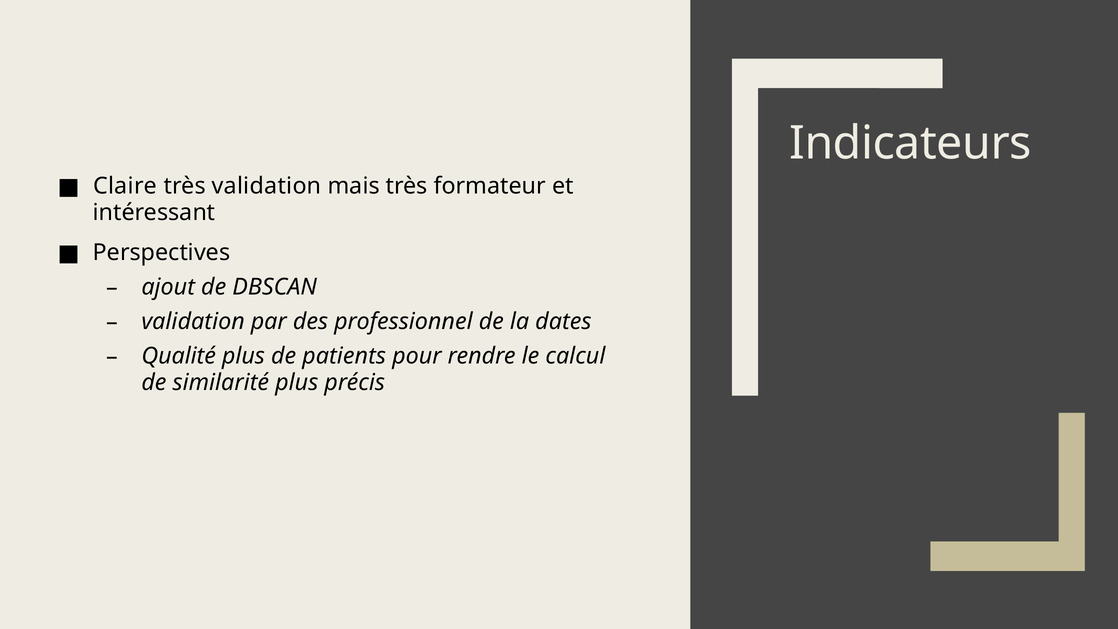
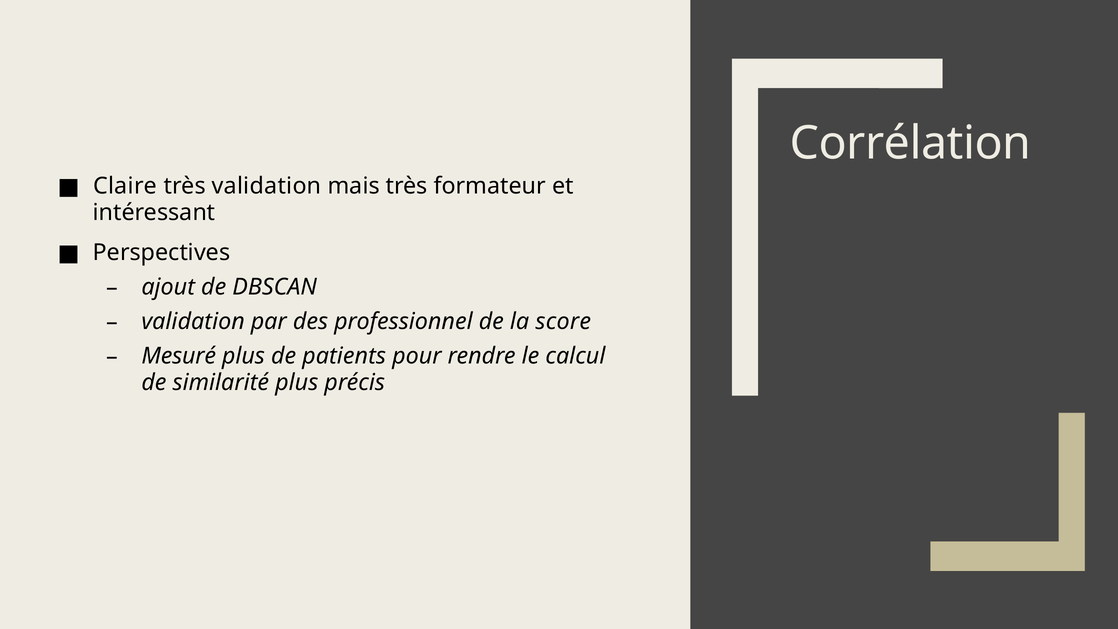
Indicateurs: Indicateurs -> Corrélation (910, 143)
dates: dates -> score (563, 322)
Qualité: Qualité -> Mesuré (179, 356)
